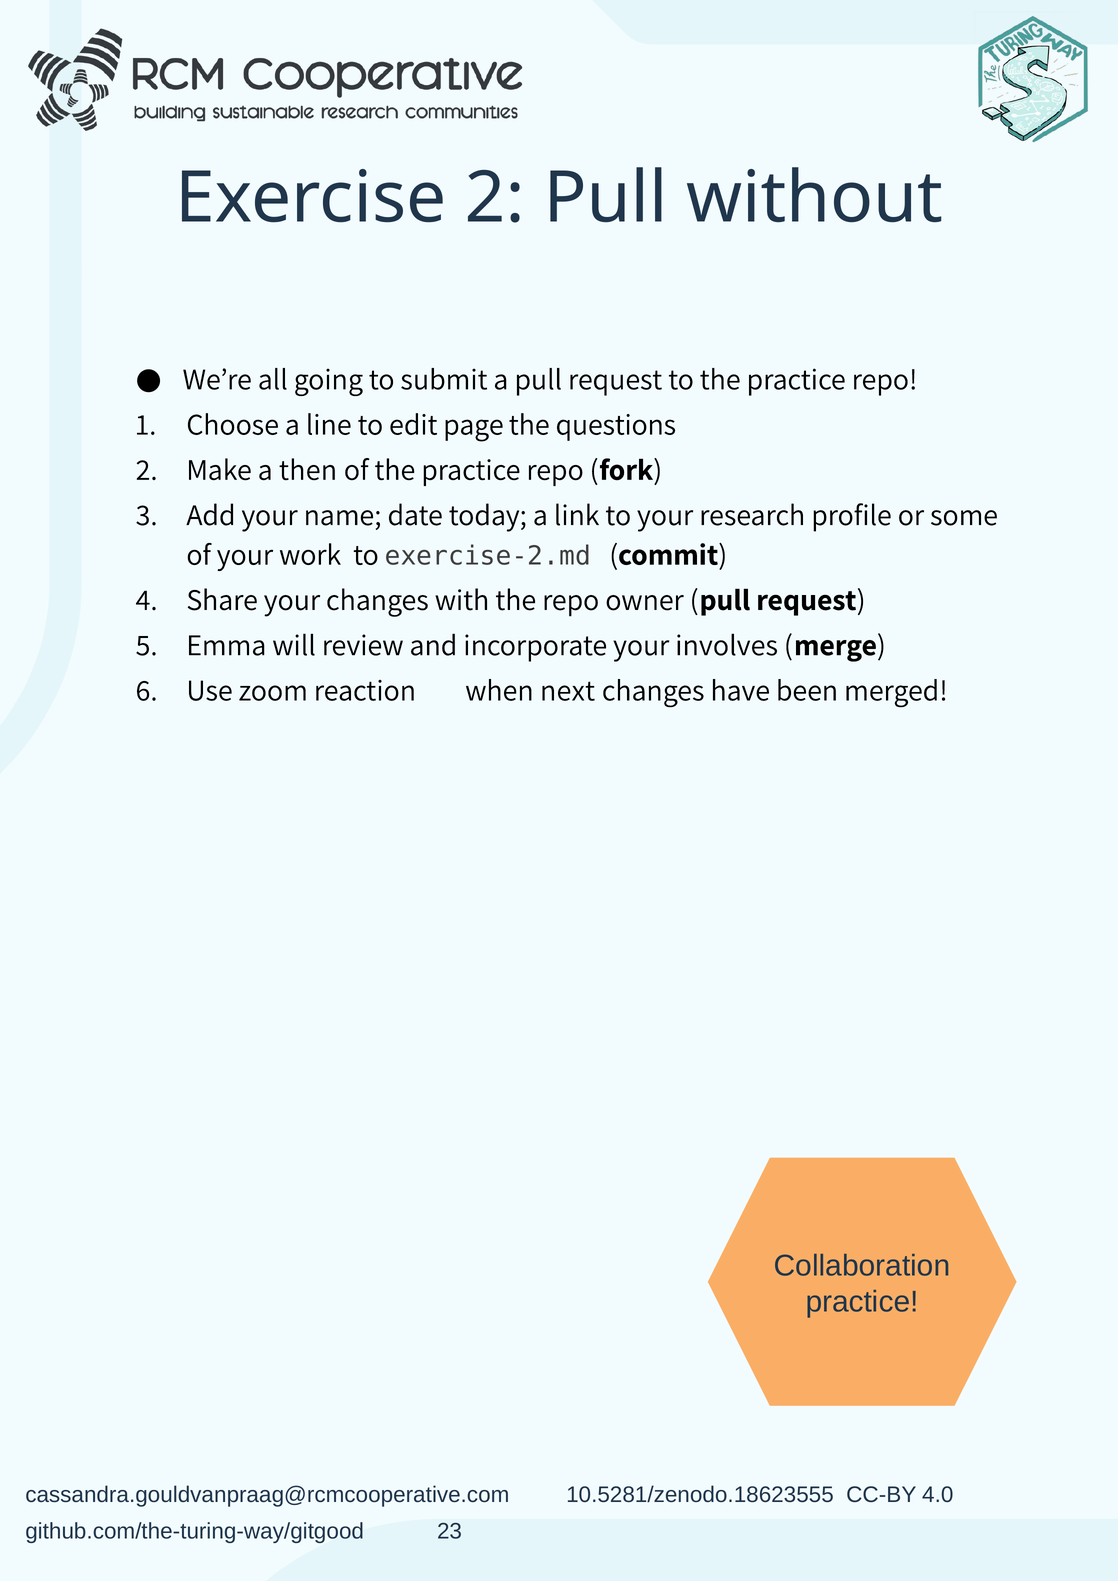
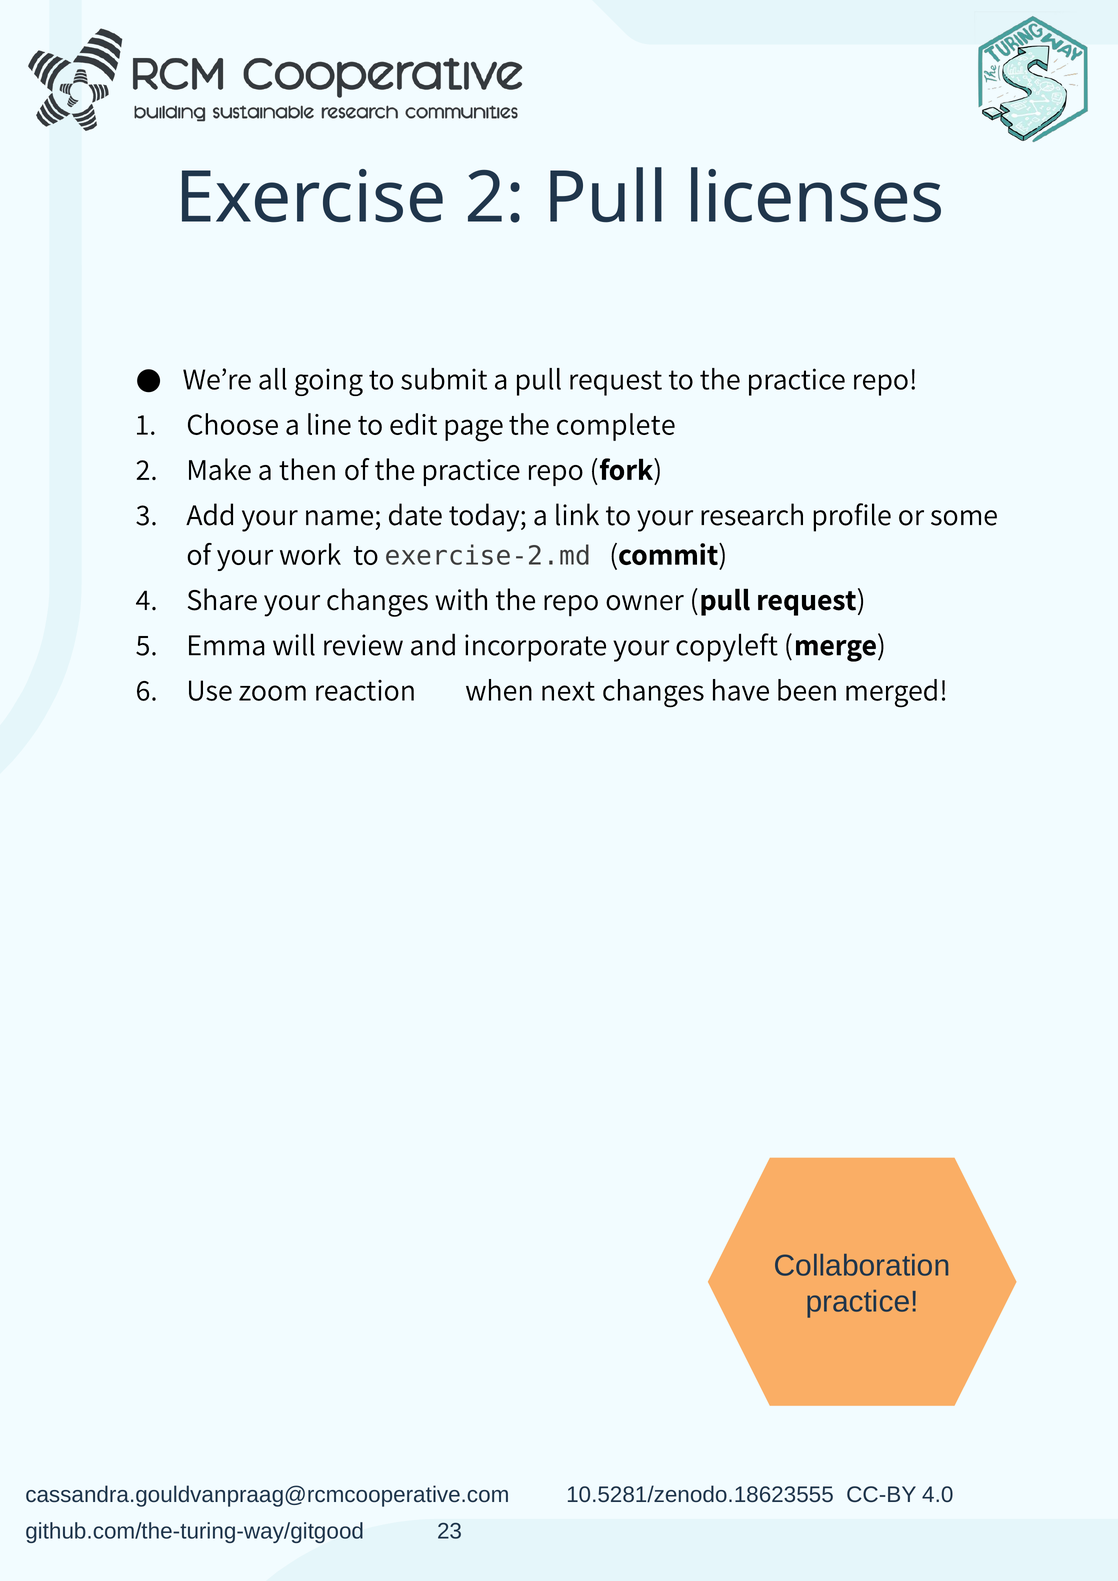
without: without -> licenses (815, 198)
questions: questions -> complete (616, 425)
involves: involves -> copyleft (727, 645)
